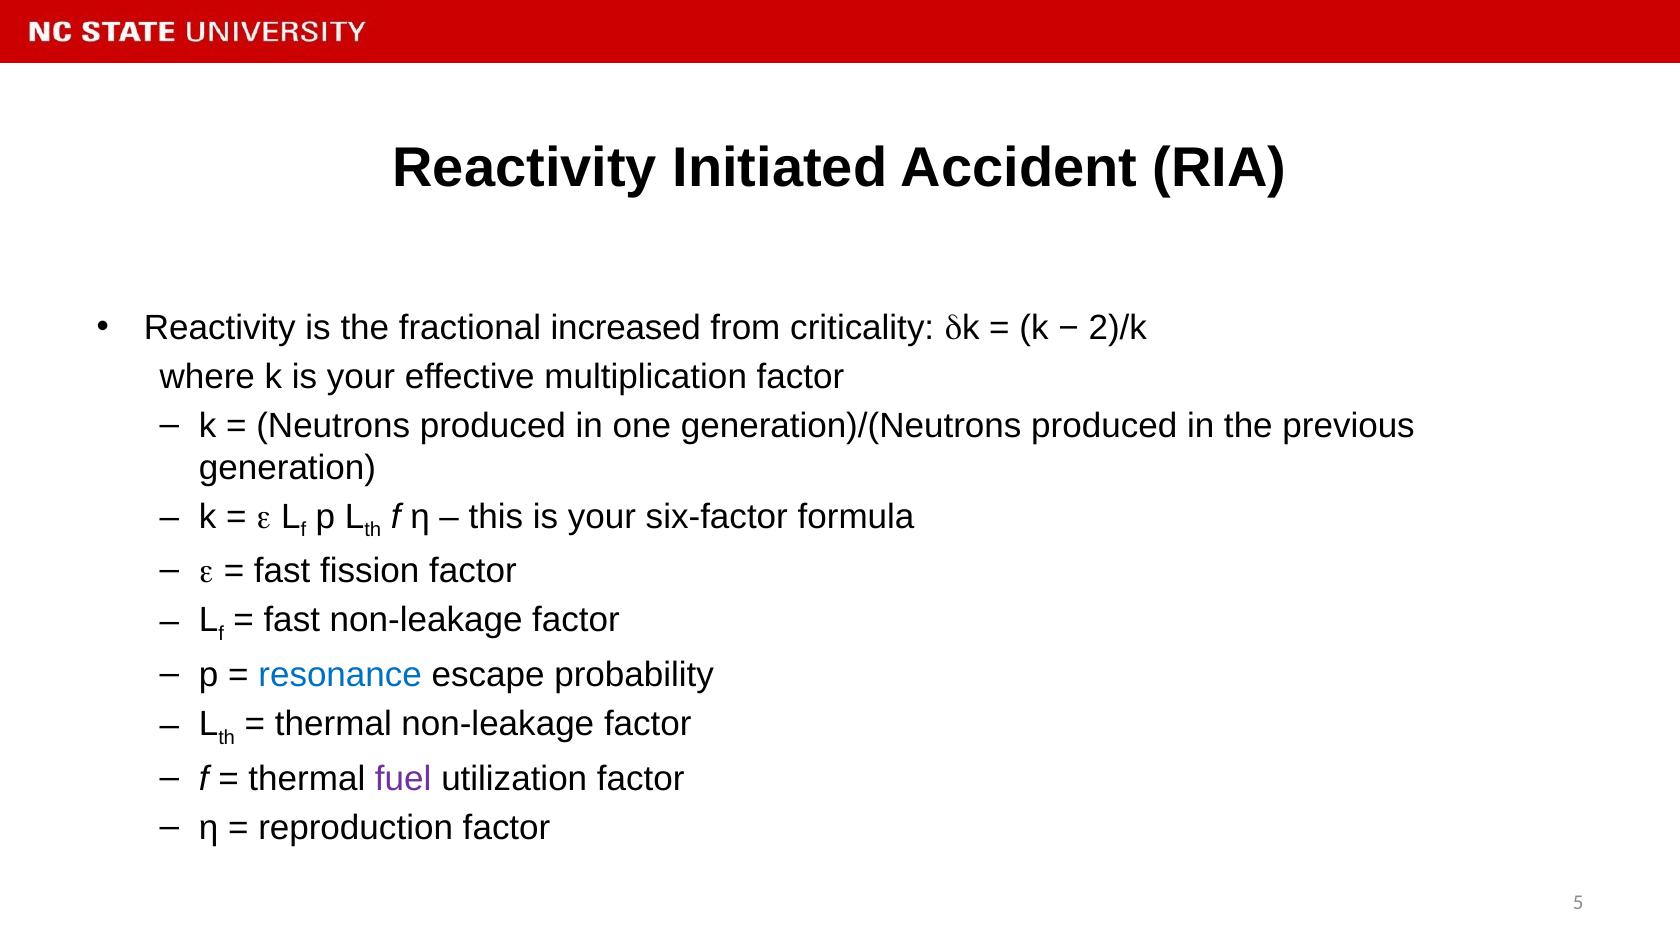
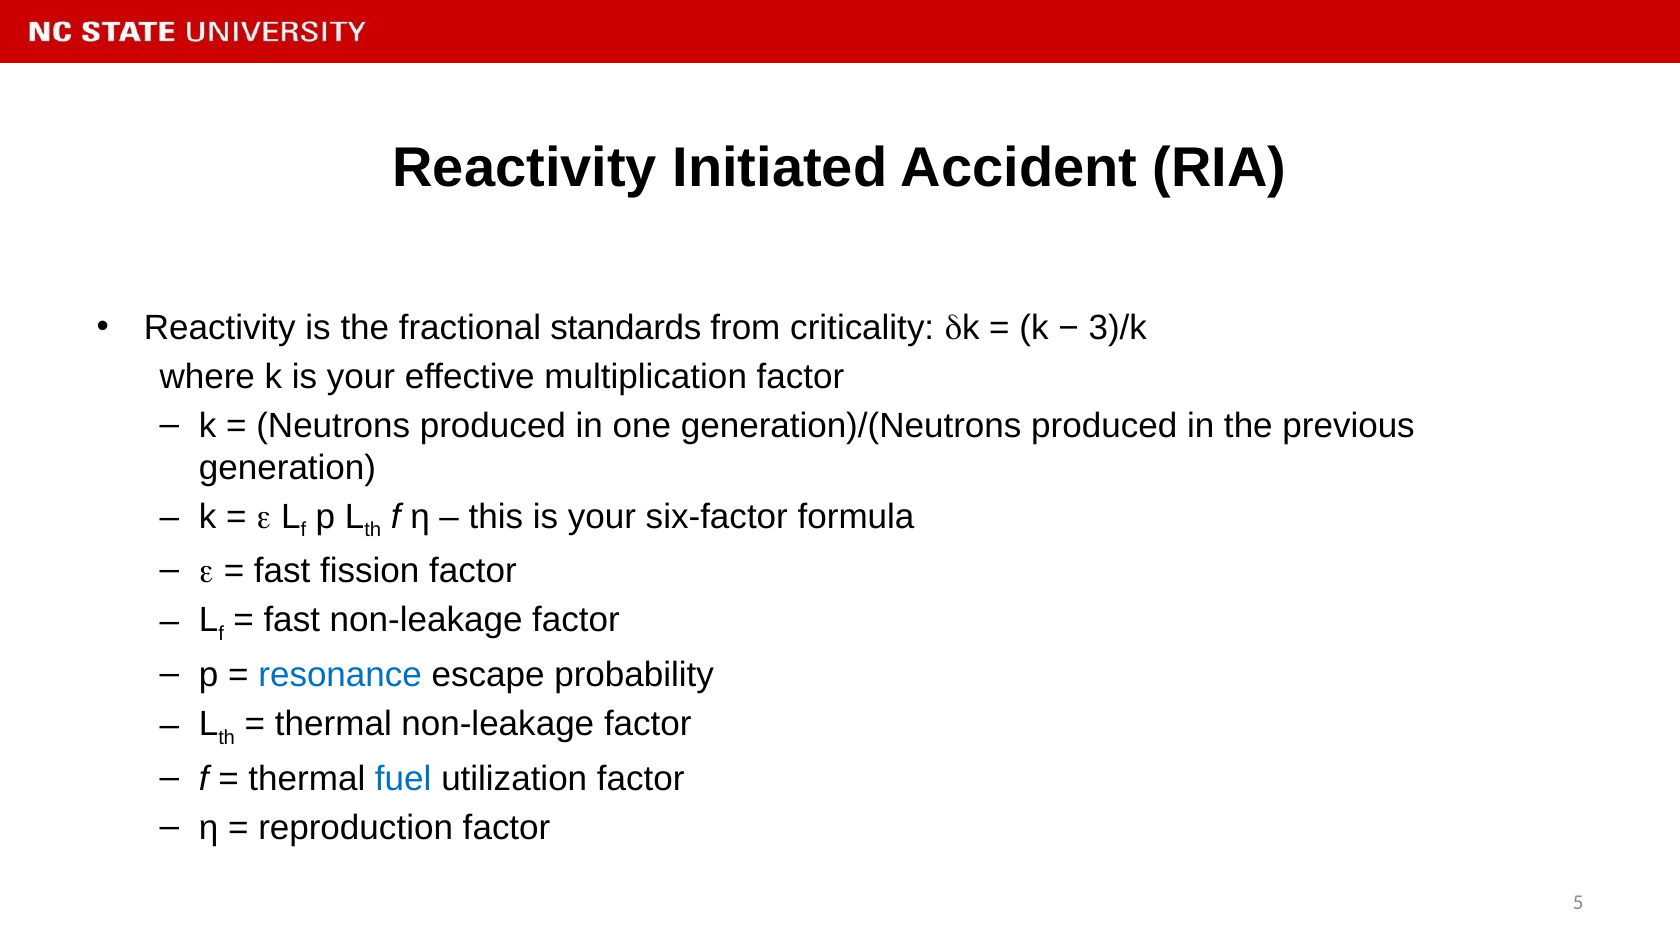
increased: increased -> standards (626, 327)
2)/k: 2)/k -> 3)/k (1118, 327)
fuel colour: purple -> blue (403, 779)
